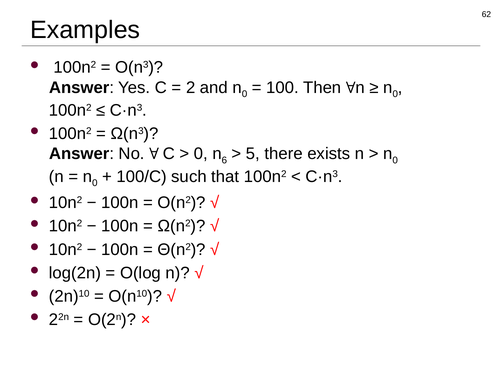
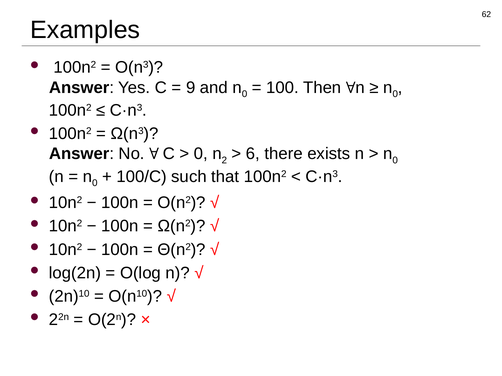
2: 2 -> 9 (191, 88)
6: 6 -> 2 (224, 160)
5: 5 -> 6 (253, 154)
